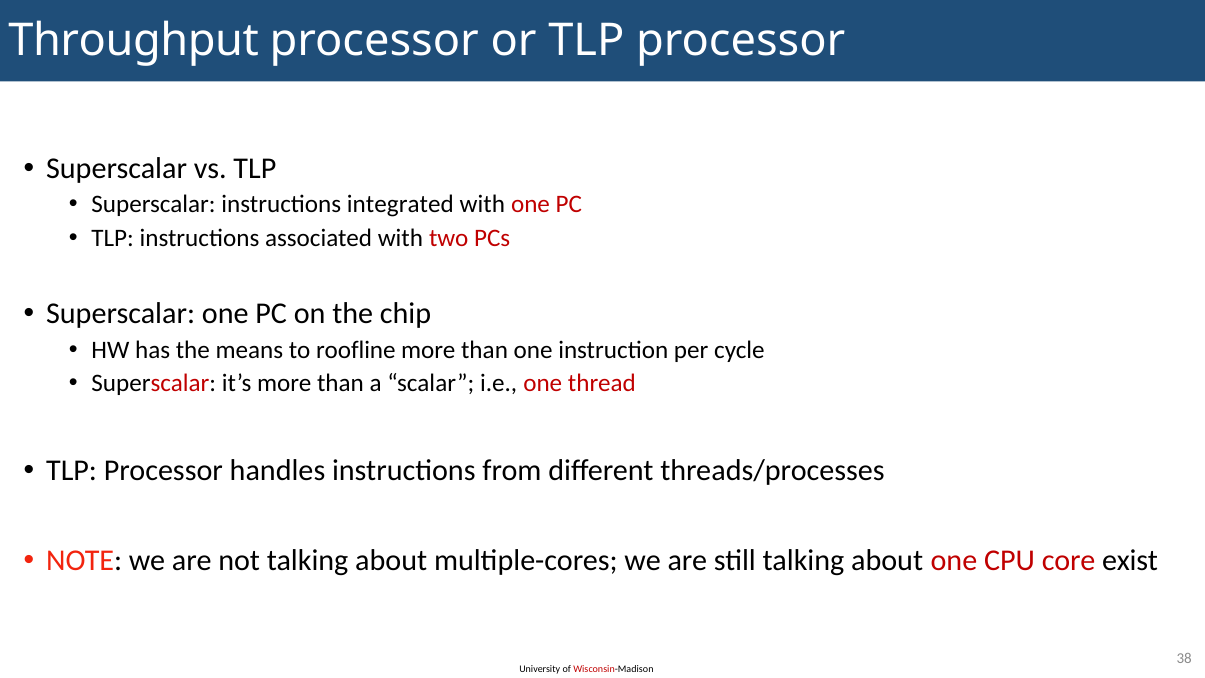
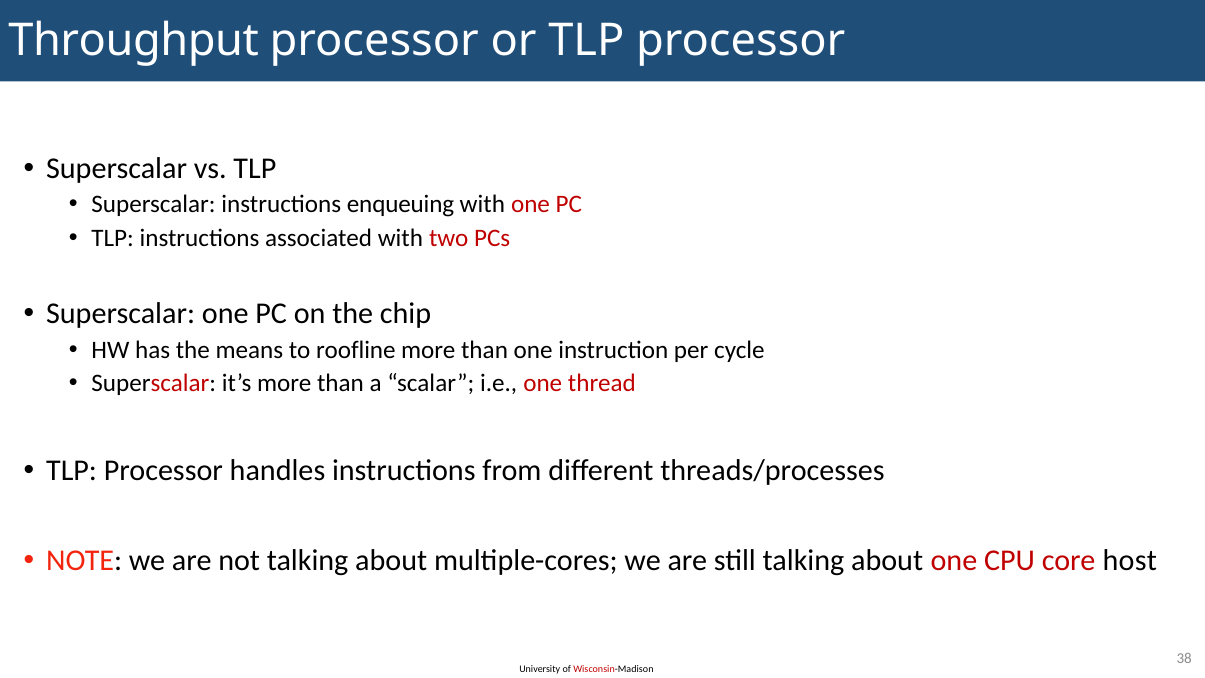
integrated: integrated -> enqueuing (401, 205)
exist: exist -> host (1130, 561)
